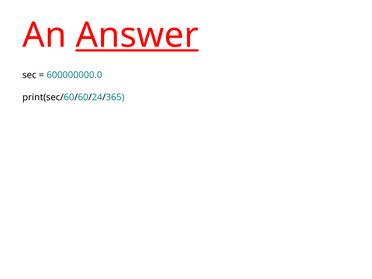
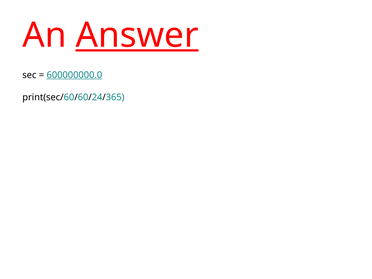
600000000.0 underline: none -> present (74, 75)
